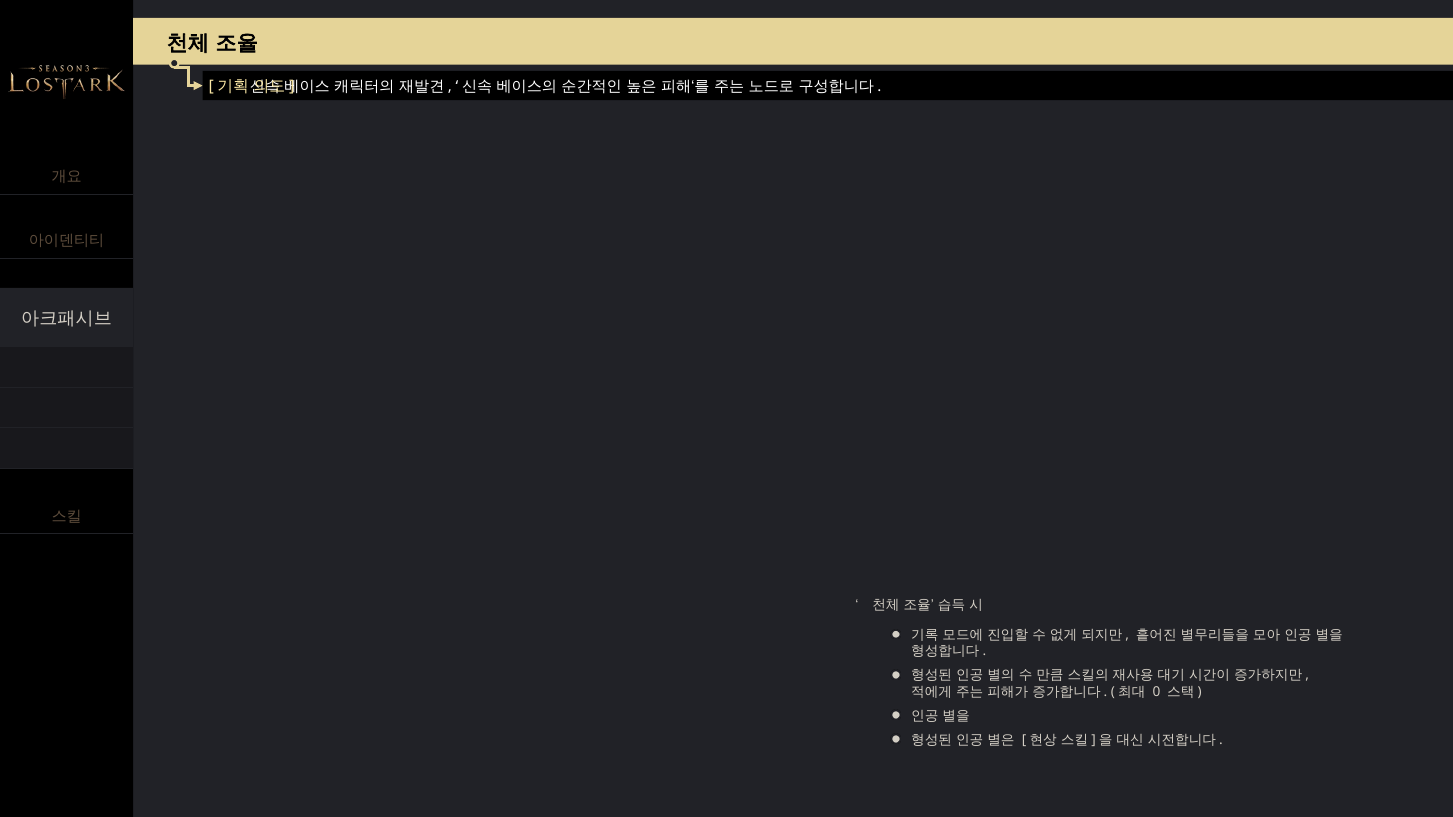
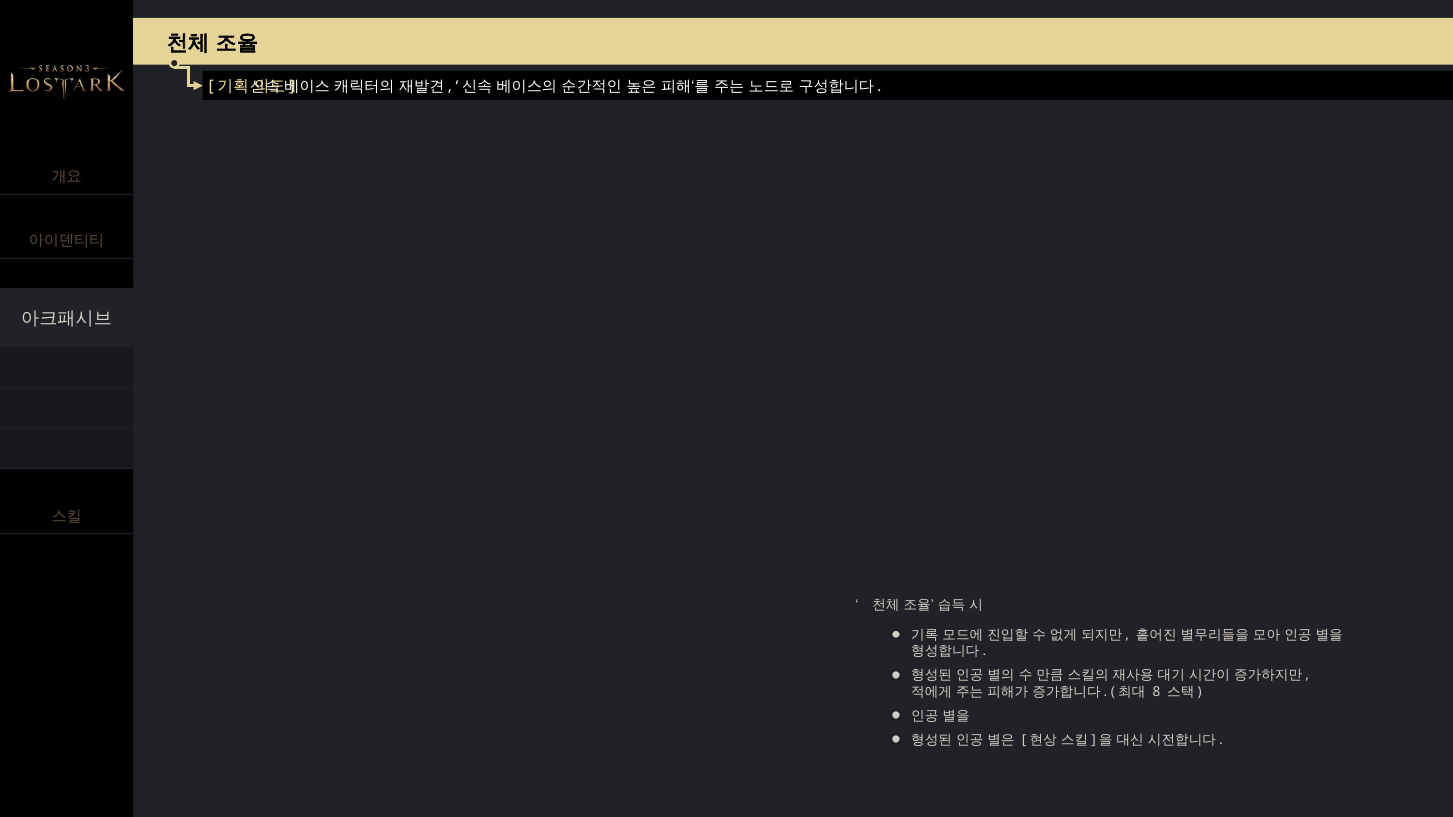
0: 0 -> 8 (1157, 692)
